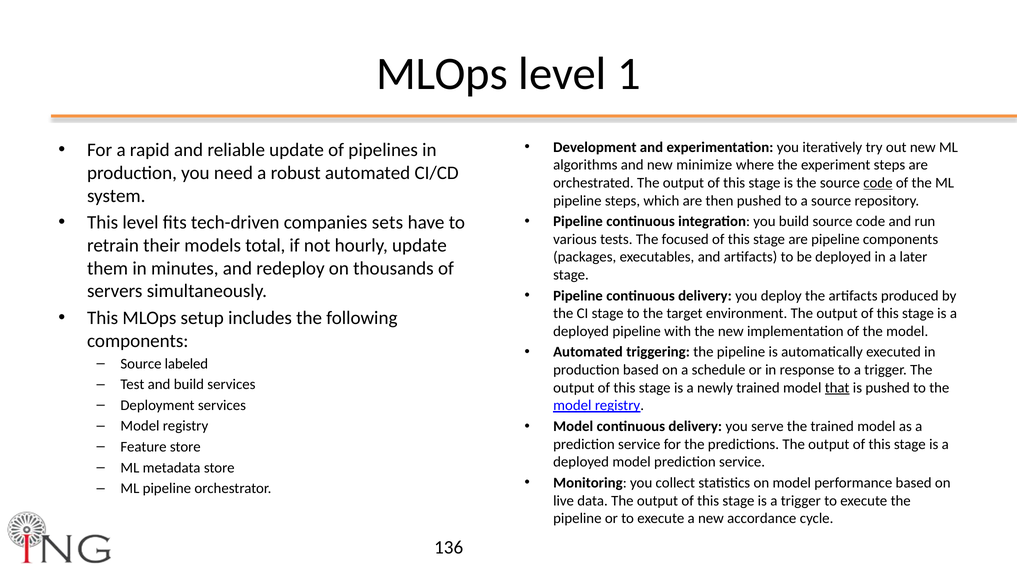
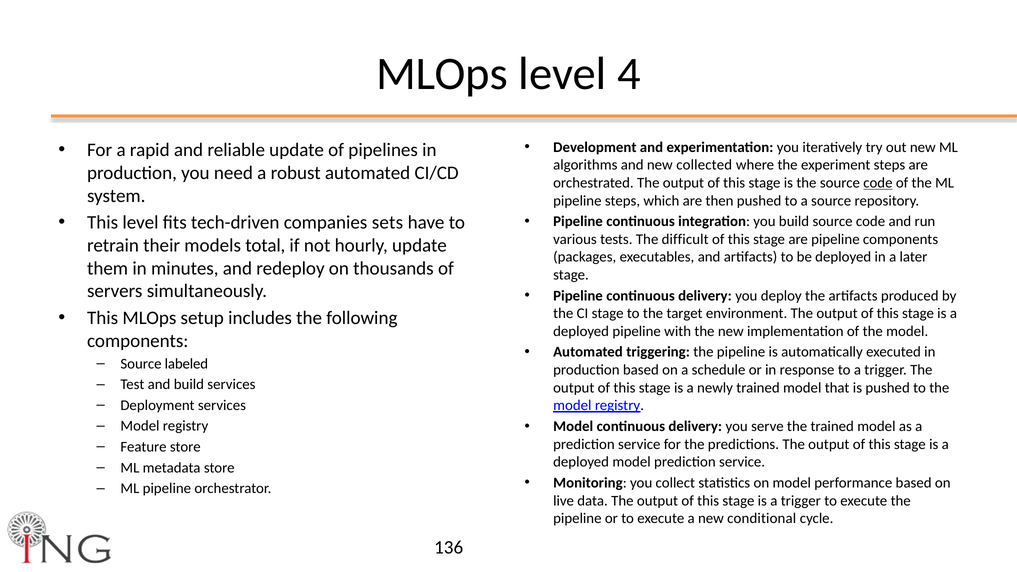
1: 1 -> 4 (629, 74)
minimize: minimize -> collected (704, 165)
focused: focused -> difficult (685, 239)
that underline: present -> none (837, 388)
accordance: accordance -> conditional (762, 518)
